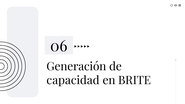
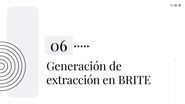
capacidad: capacidad -> extracción (73, 80)
